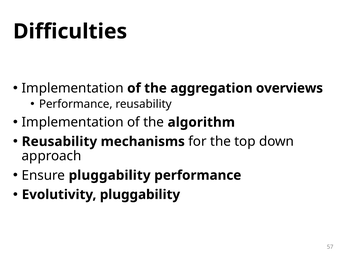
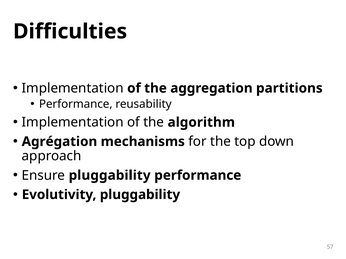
overviews: overviews -> partitions (289, 88)
Reusability: Reusability -> Agrégation (59, 142)
